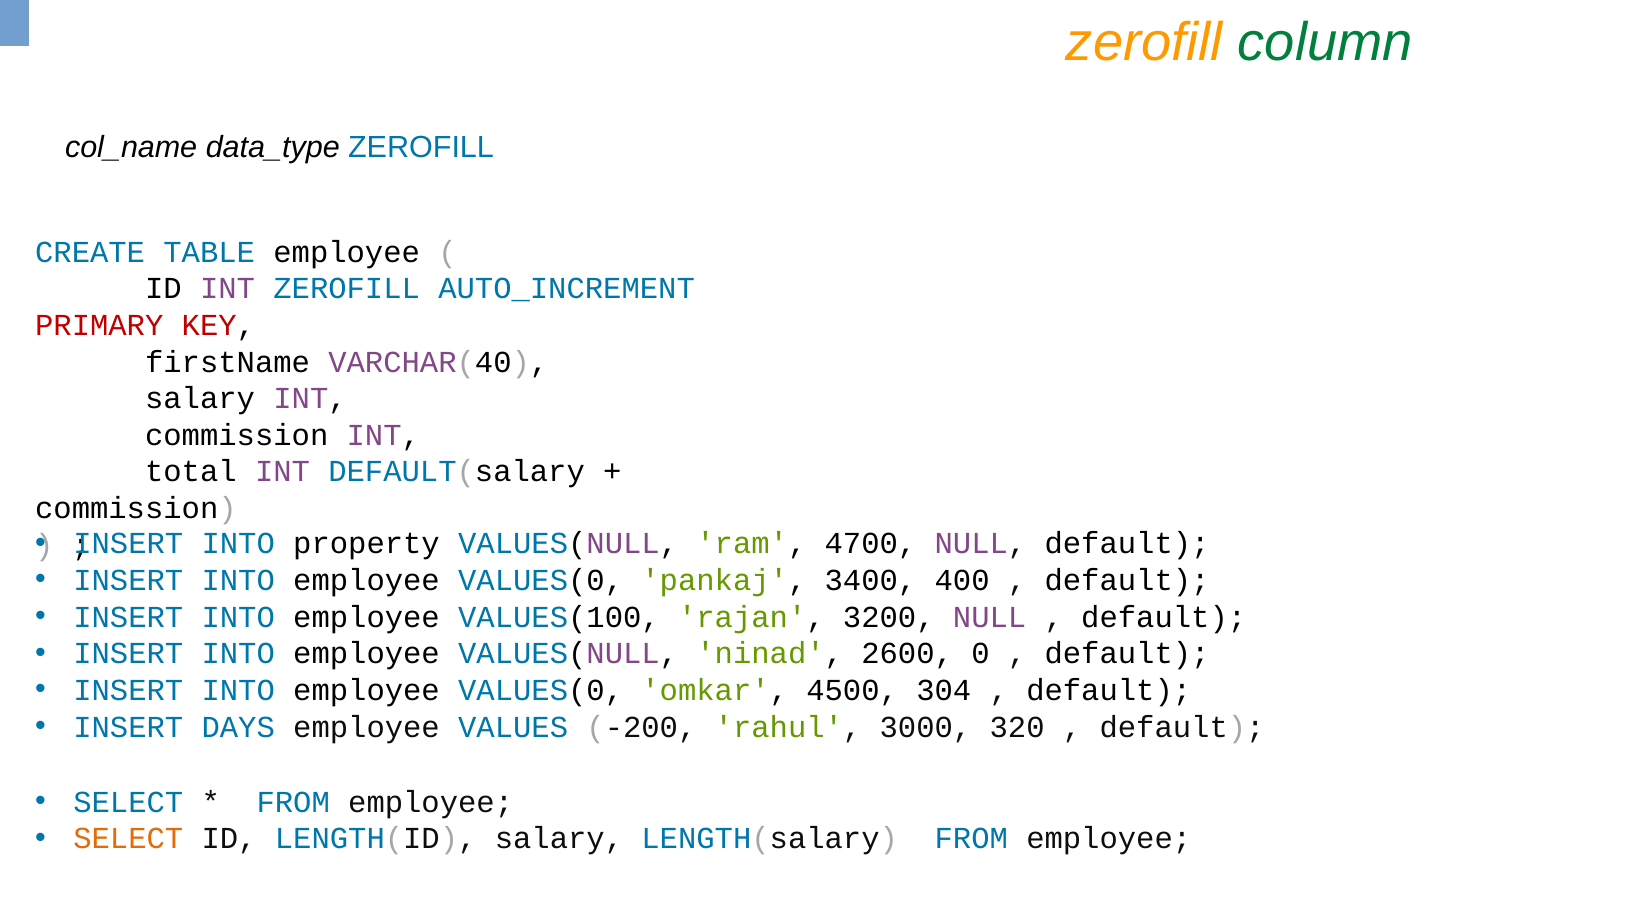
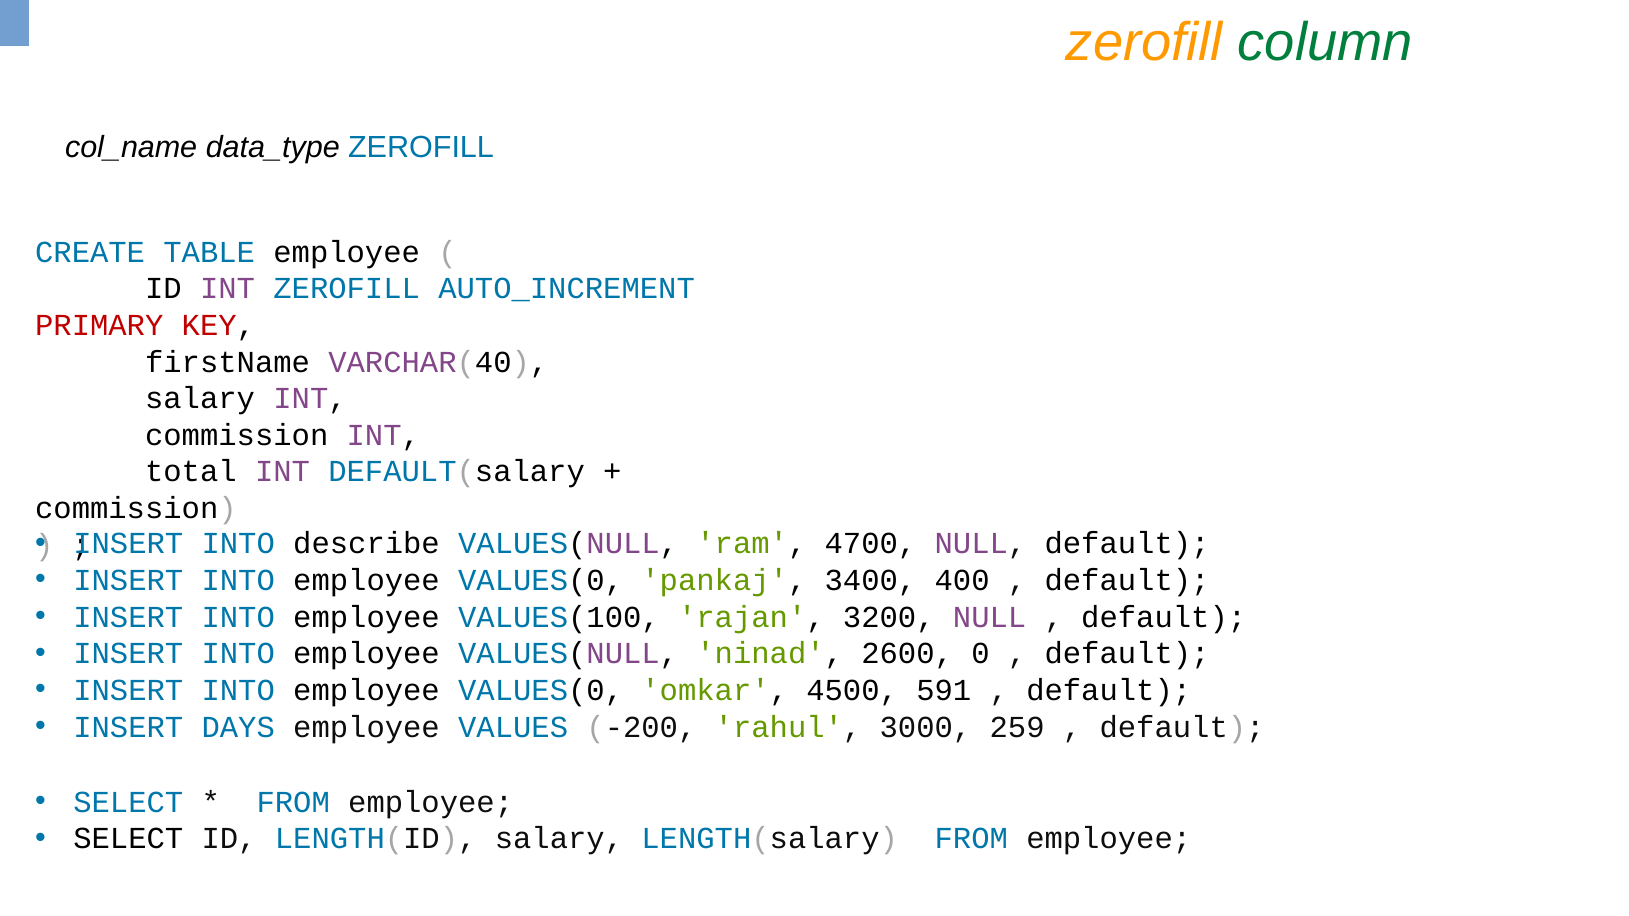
property: property -> describe (367, 544)
304: 304 -> 591 (944, 691)
320: 320 -> 259 (1017, 727)
SELECT colour: orange -> black (128, 839)
